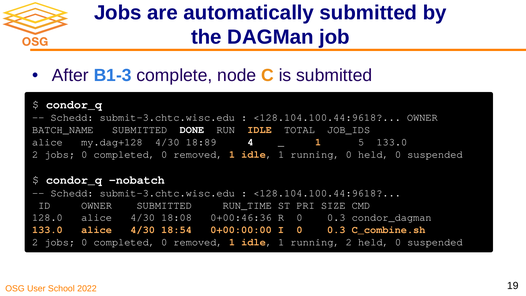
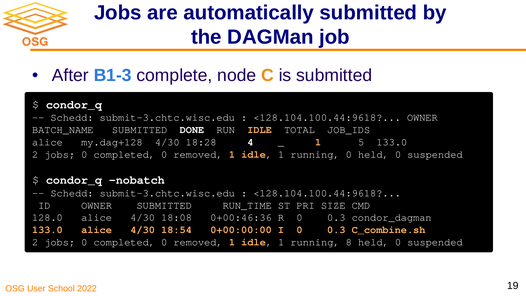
18:89: 18:89 -> 18:28 (201, 142)
running 2: 2 -> 8 (349, 242)
